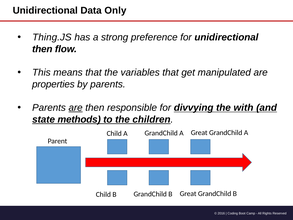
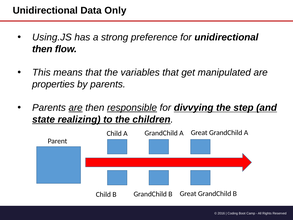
Thing.JS: Thing.JS -> Using.JS (52, 37)
responsible underline: none -> present (132, 108)
with: with -> step (244, 108)
methods: methods -> realizing (79, 119)
